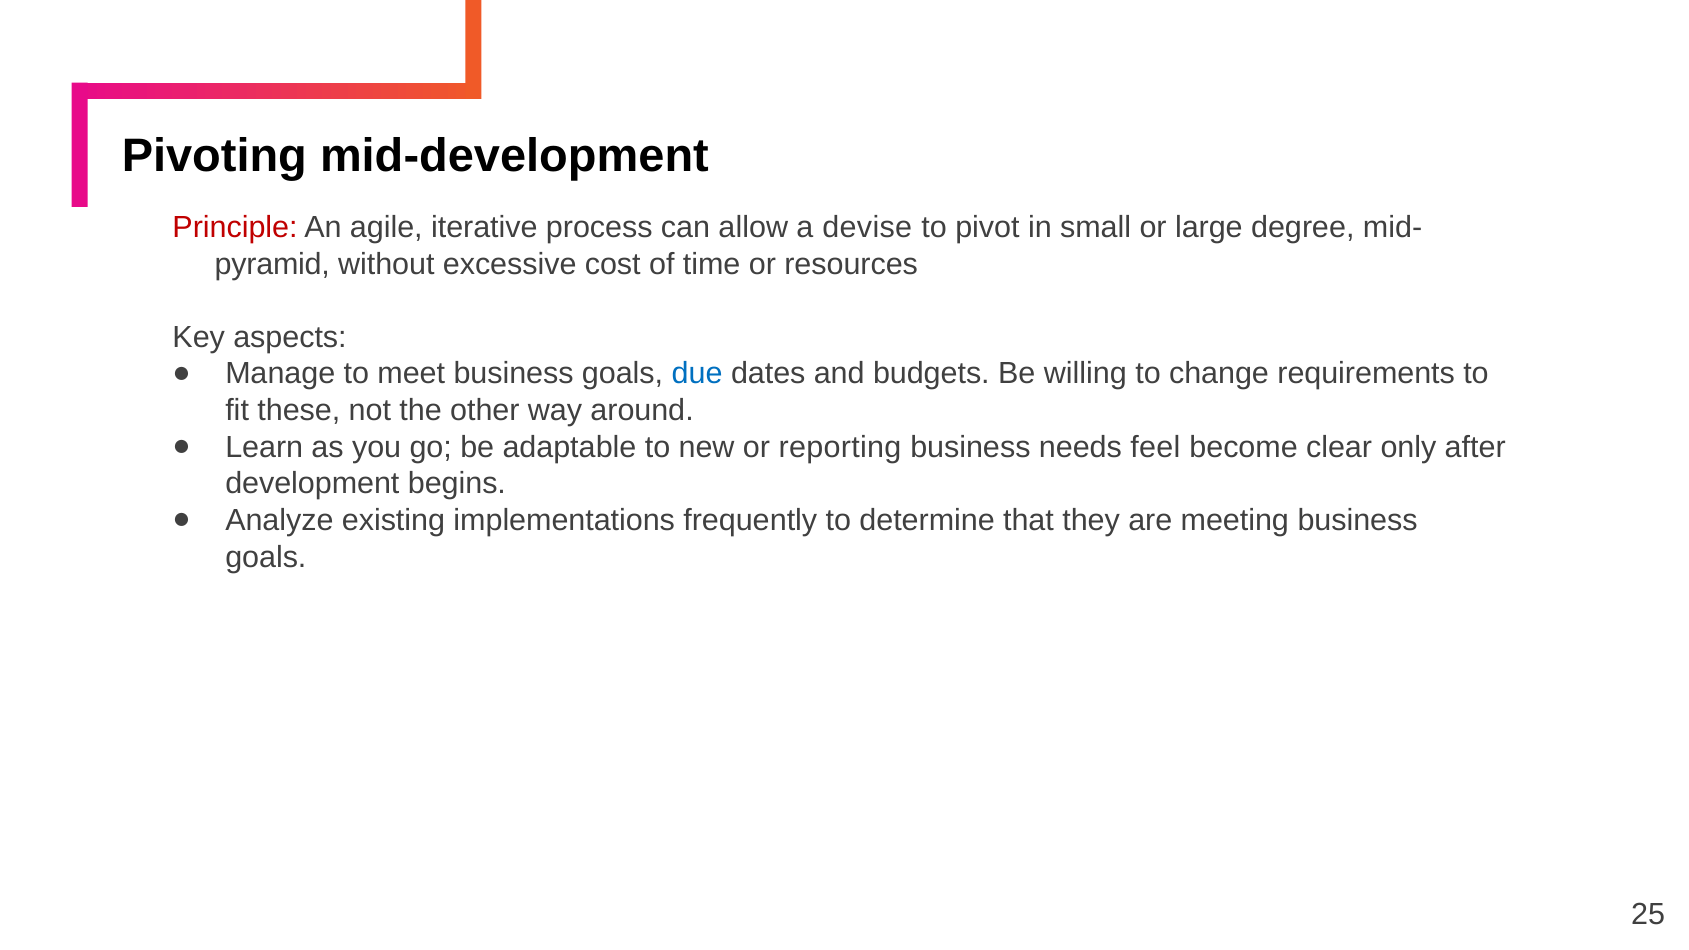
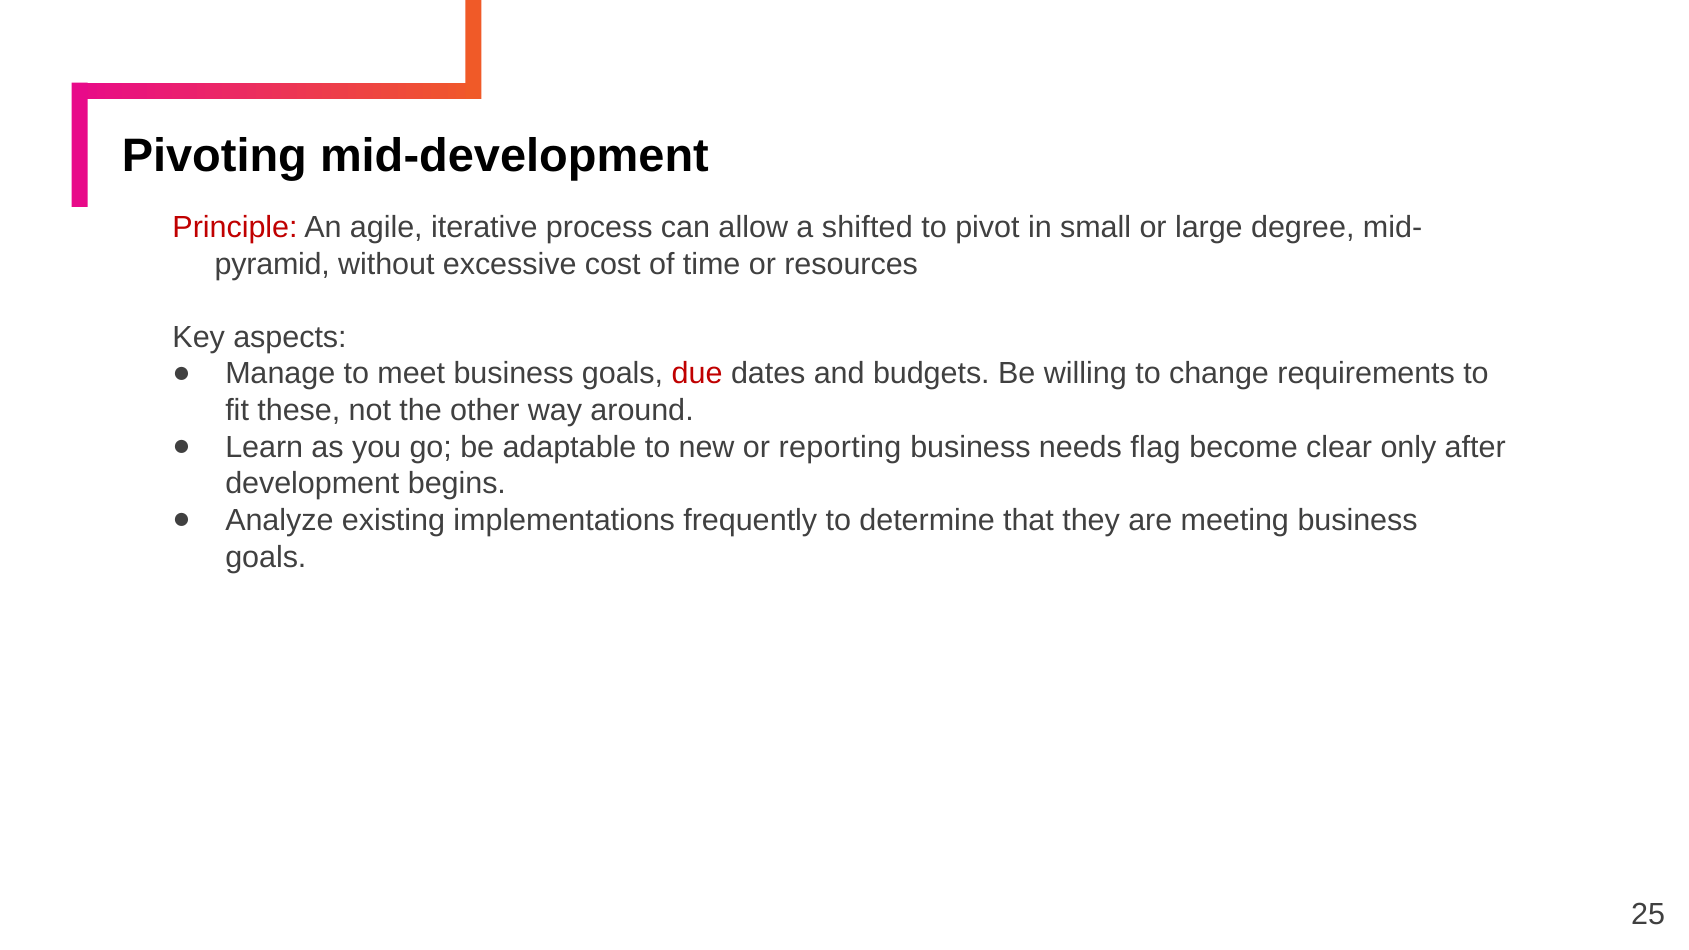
devise: devise -> shifted (867, 227)
due colour: blue -> red (697, 374)
feel: feel -> flag (1155, 447)
